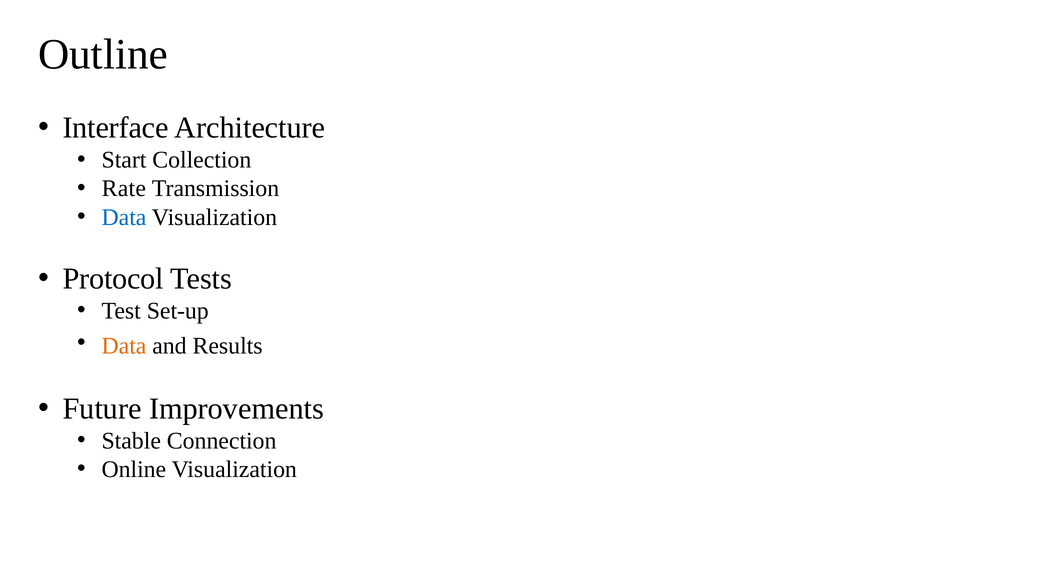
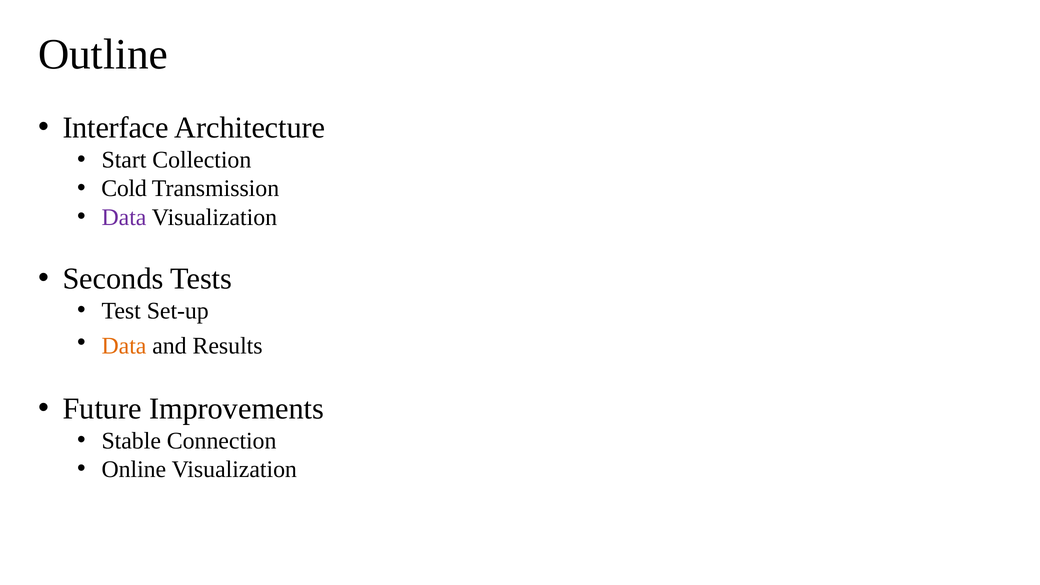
Rate: Rate -> Cold (124, 189)
Data colour: blue -> purple (124, 217)
Protocol: Protocol -> Seconds (113, 279)
